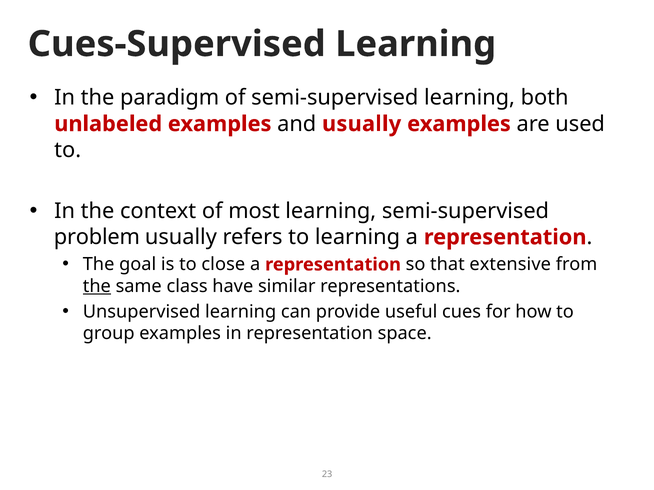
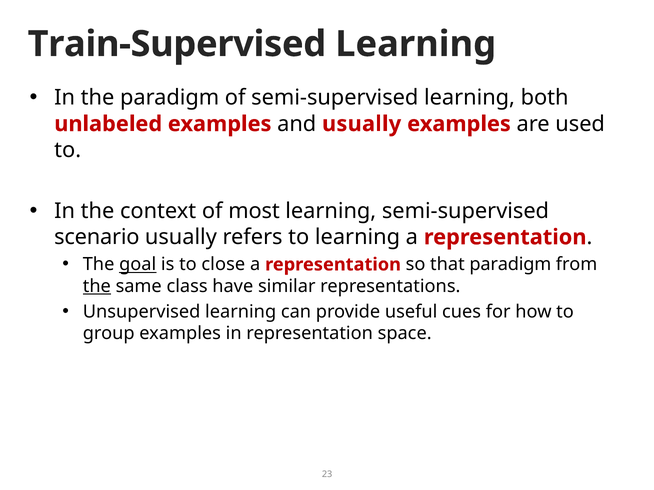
Cues-Supervised: Cues-Supervised -> Train-Supervised (177, 44)
problem: problem -> scenario (97, 237)
goal underline: none -> present (138, 265)
that extensive: extensive -> paradigm (510, 265)
